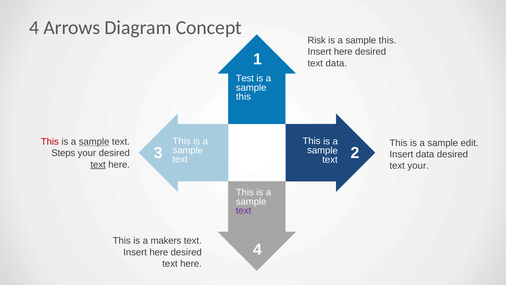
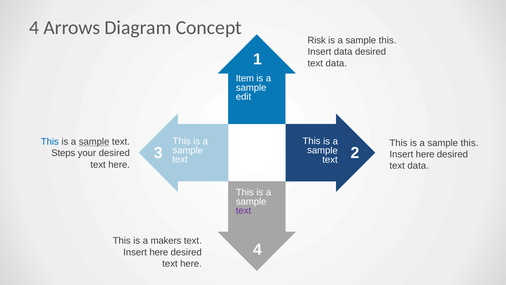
here: here -> data (343, 52)
Test: Test -> Item (245, 78)
this: this -> edit (244, 97)
This colour: red -> blue (50, 142)
edit: edit -> this (470, 143)
data: data -> here (425, 154)
text underline: present -> none (98, 164)
your: your -> data (418, 166)
